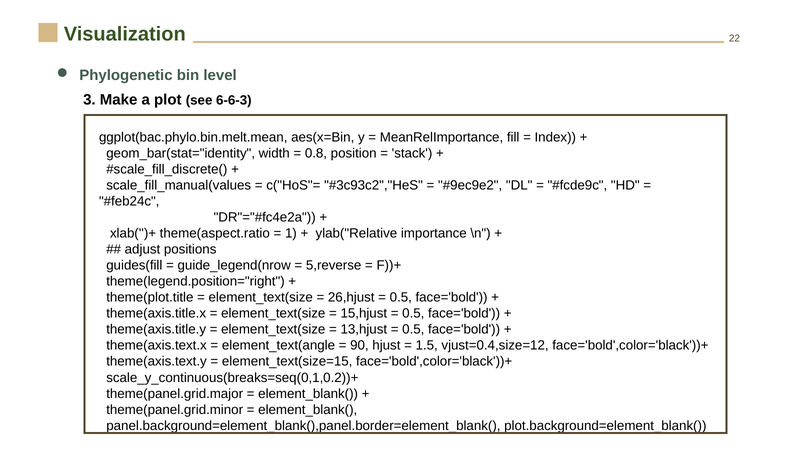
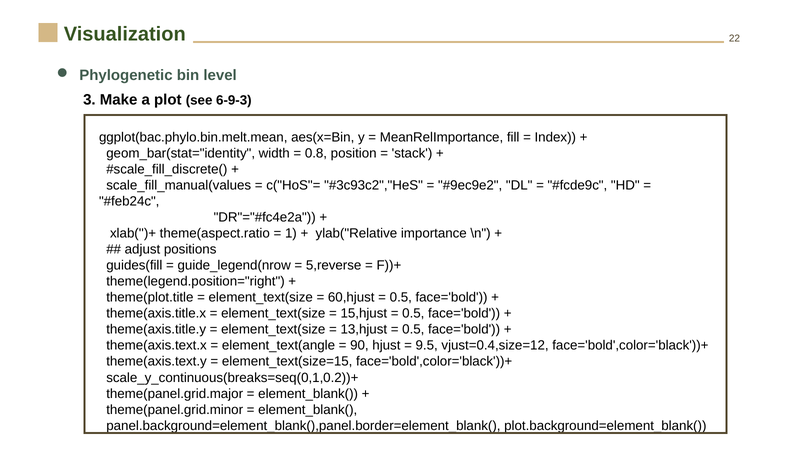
6-6-3: 6-6-3 -> 6-9-3 (234, 100)
26,hjust: 26,hjust -> 60,hjust (351, 297)
1.5: 1.5 -> 9.5 (427, 345)
